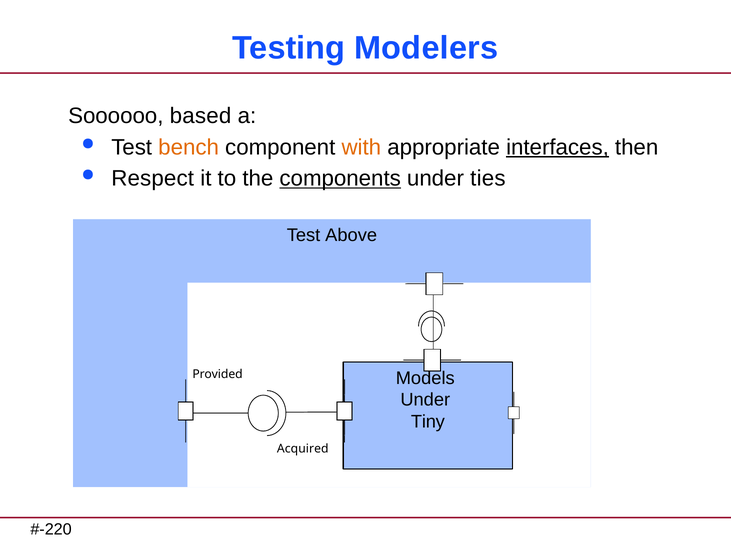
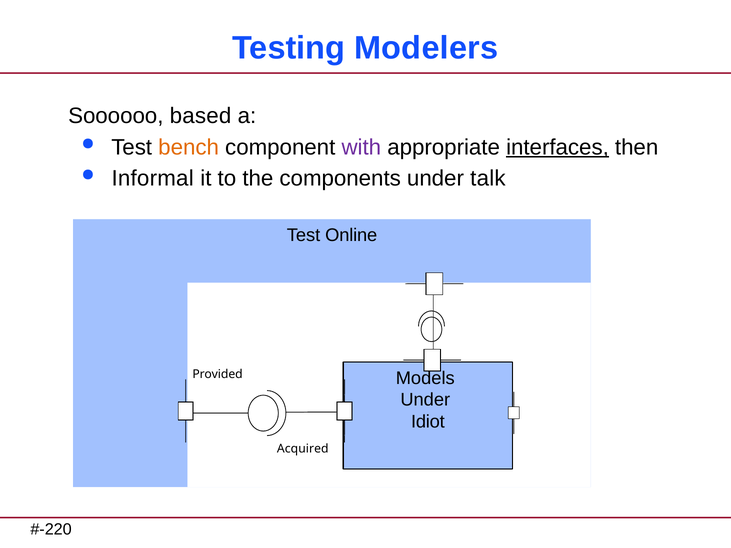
with colour: orange -> purple (361, 147)
Respect: Respect -> Informal (153, 178)
components underline: present -> none (340, 178)
ties: ties -> talk (488, 178)
Above: Above -> Online (351, 235)
Tiny: Tiny -> Idiot (428, 422)
